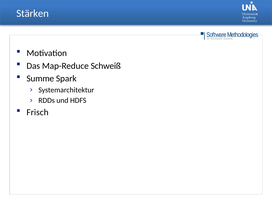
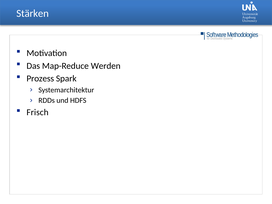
Schweiß: Schweiß -> Werden (106, 66)
Summe: Summe -> Prozess (40, 79)
